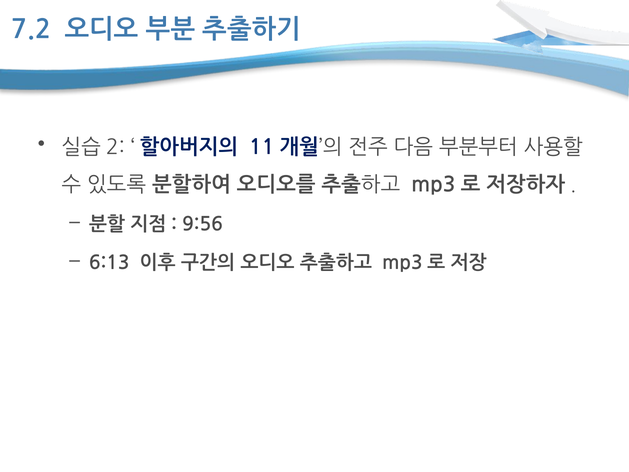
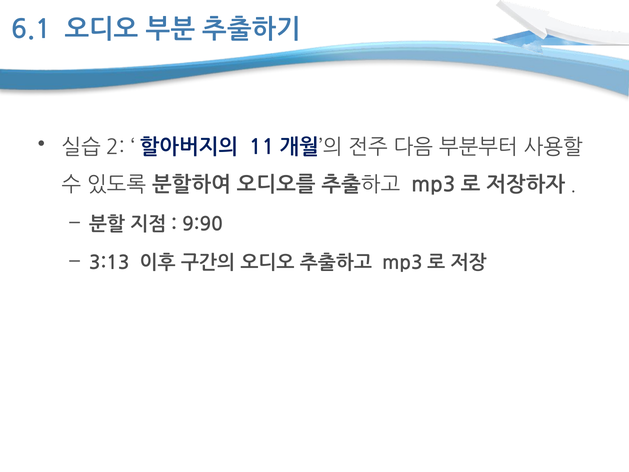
7.2: 7.2 -> 6.1 (31, 29)
9:56: 9:56 -> 9:90 (202, 224)
6:13: 6:13 -> 3:13 (109, 263)
